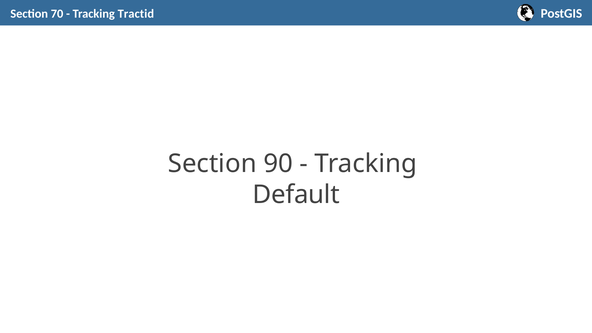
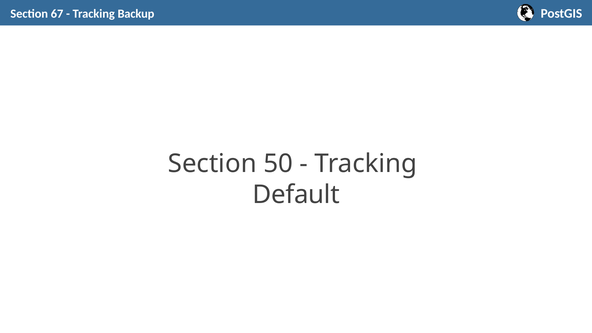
70: 70 -> 67 (57, 14)
Tractid: Tractid -> Backup (136, 14)
90: 90 -> 50 (278, 164)
